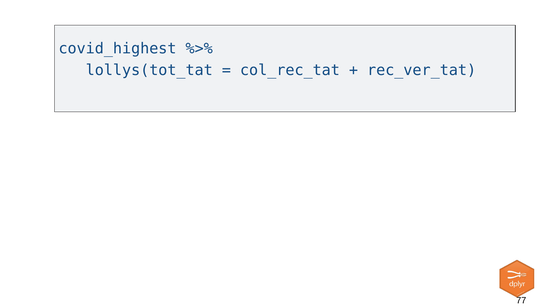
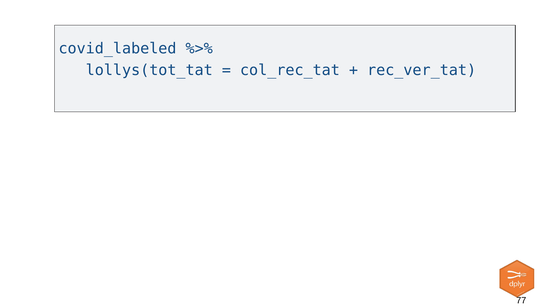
covid_highest: covid_highest -> covid_labeled (117, 49)
